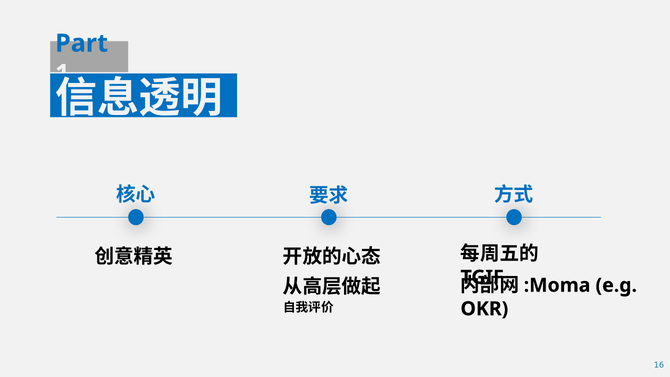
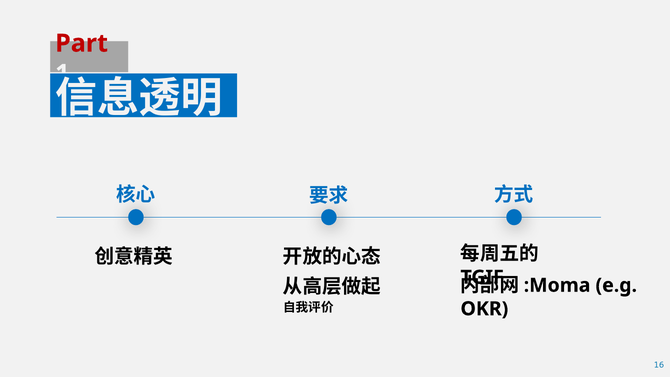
Part colour: blue -> red (82, 43)
